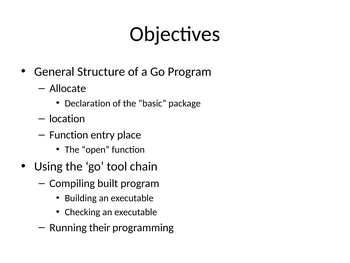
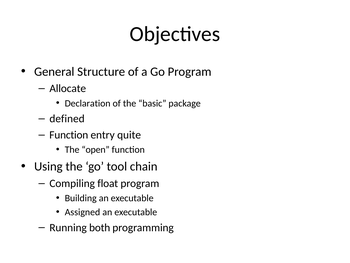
location: location -> defined (67, 119)
place: place -> quite (129, 135)
built: built -> float (108, 183)
Checking: Checking -> Assigned (82, 212)
their: their -> both (100, 227)
